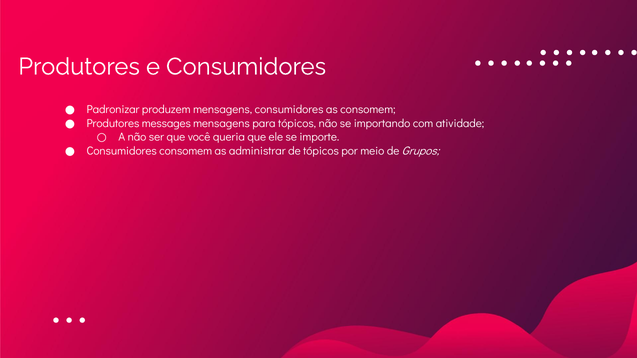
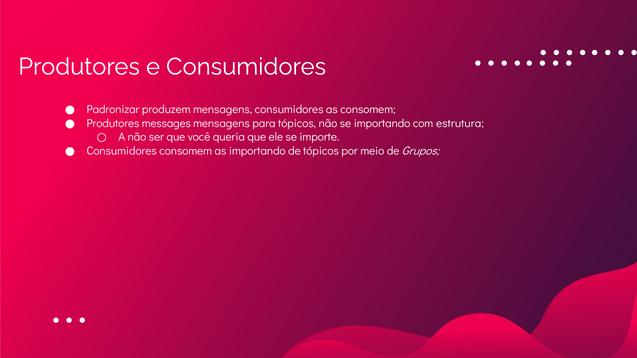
atividade: atividade -> estrutura (460, 123)
as administrar: administrar -> importando (257, 151)
